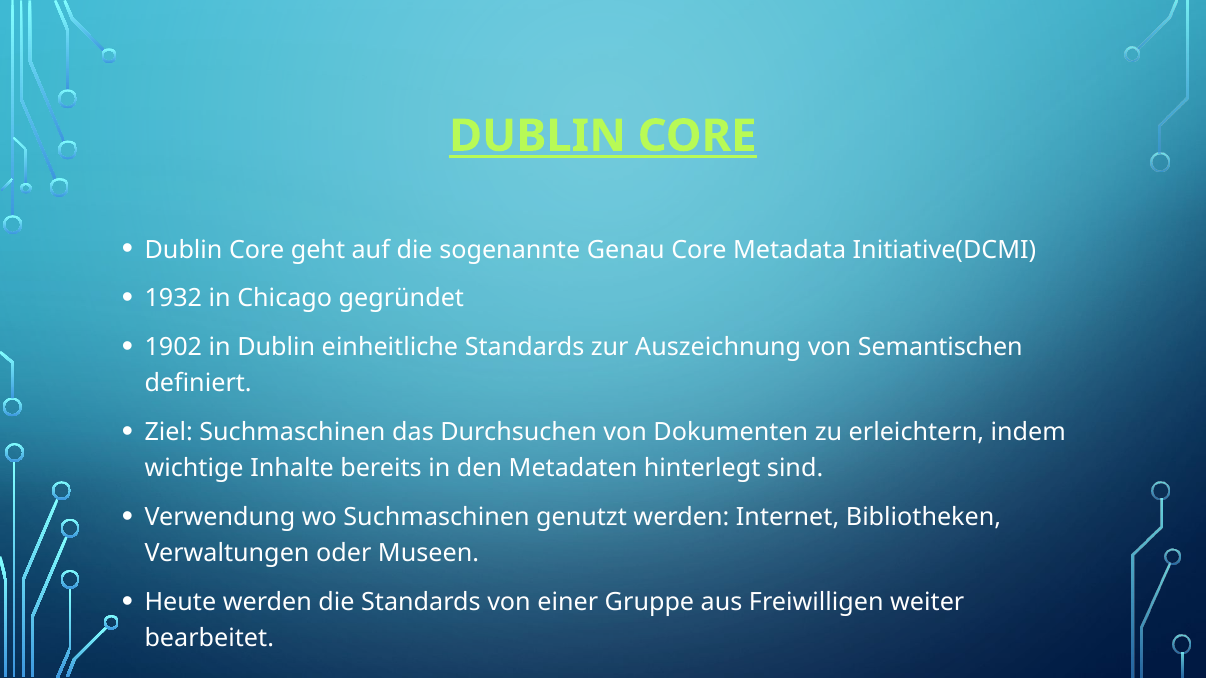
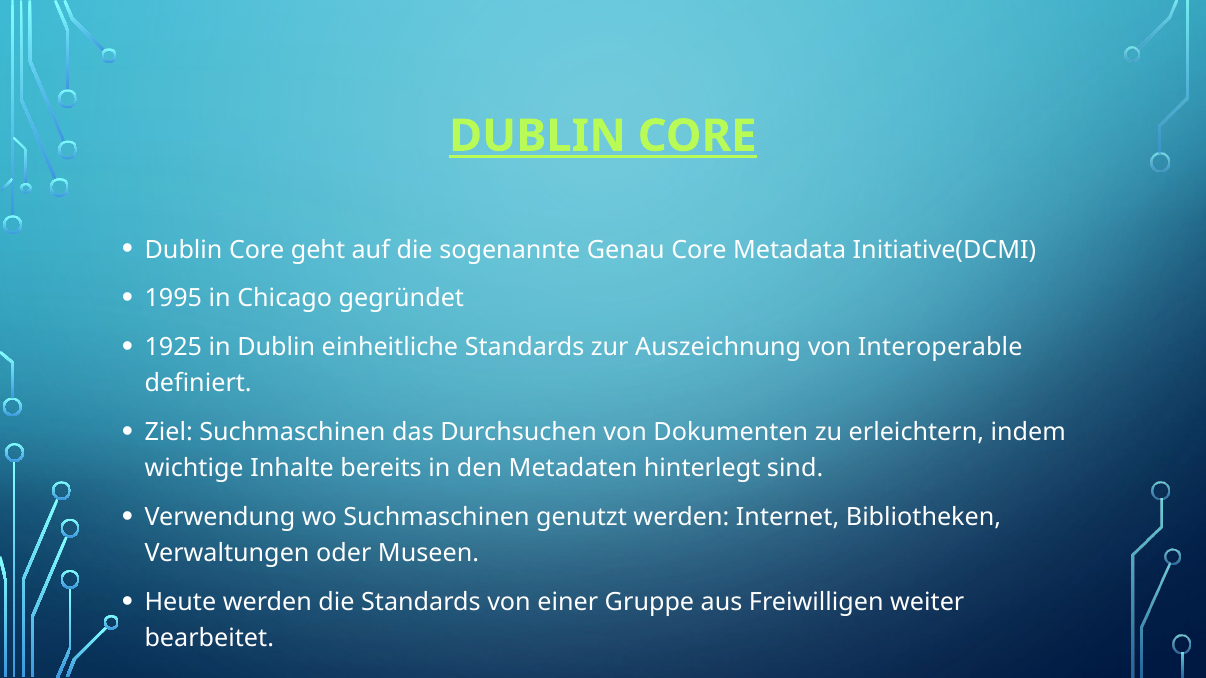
1932: 1932 -> 1995 (173, 299)
1902: 1902 -> 1925 (173, 347)
Semantischen: Semantischen -> Interoperable (940, 347)
